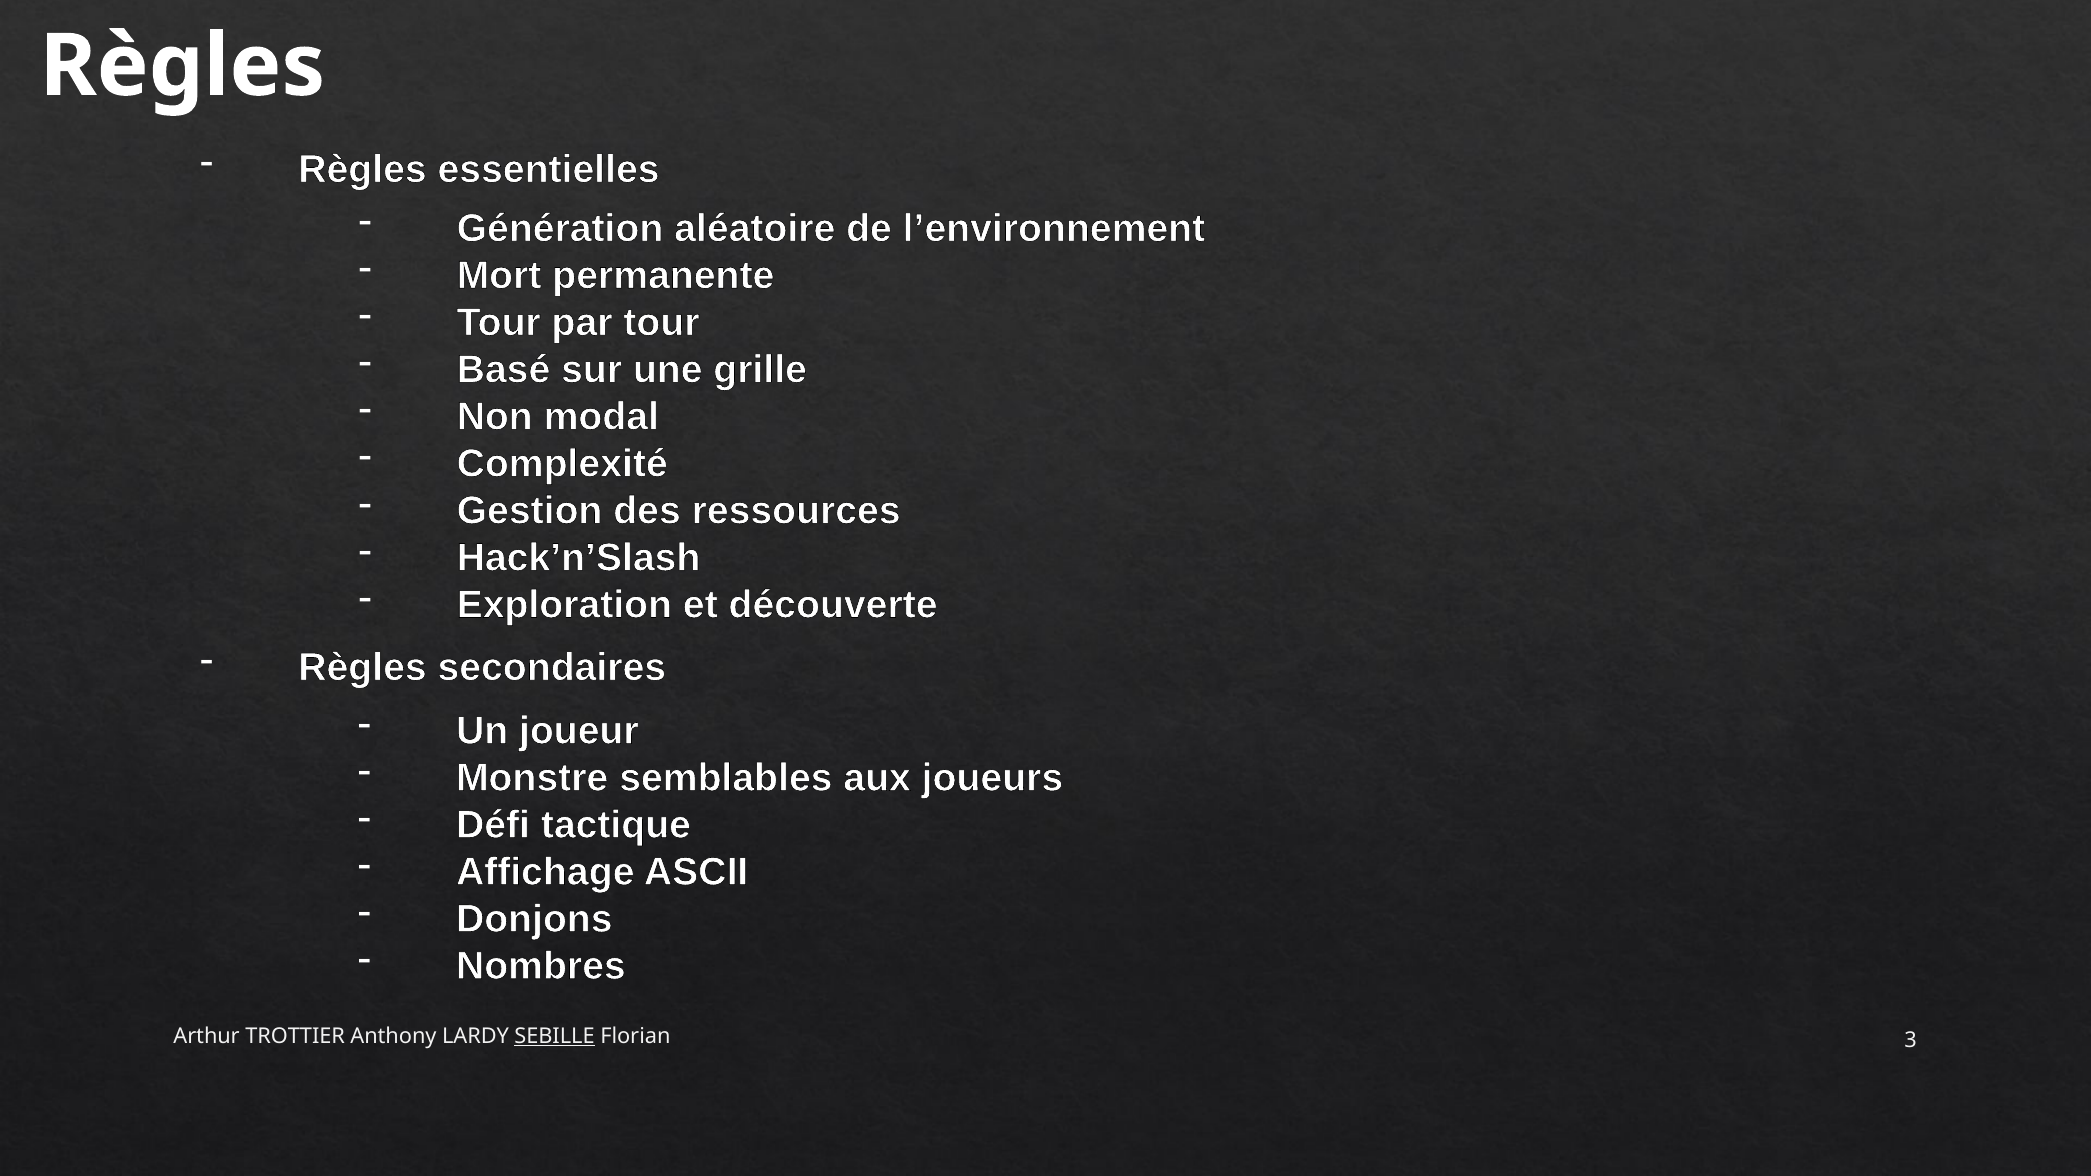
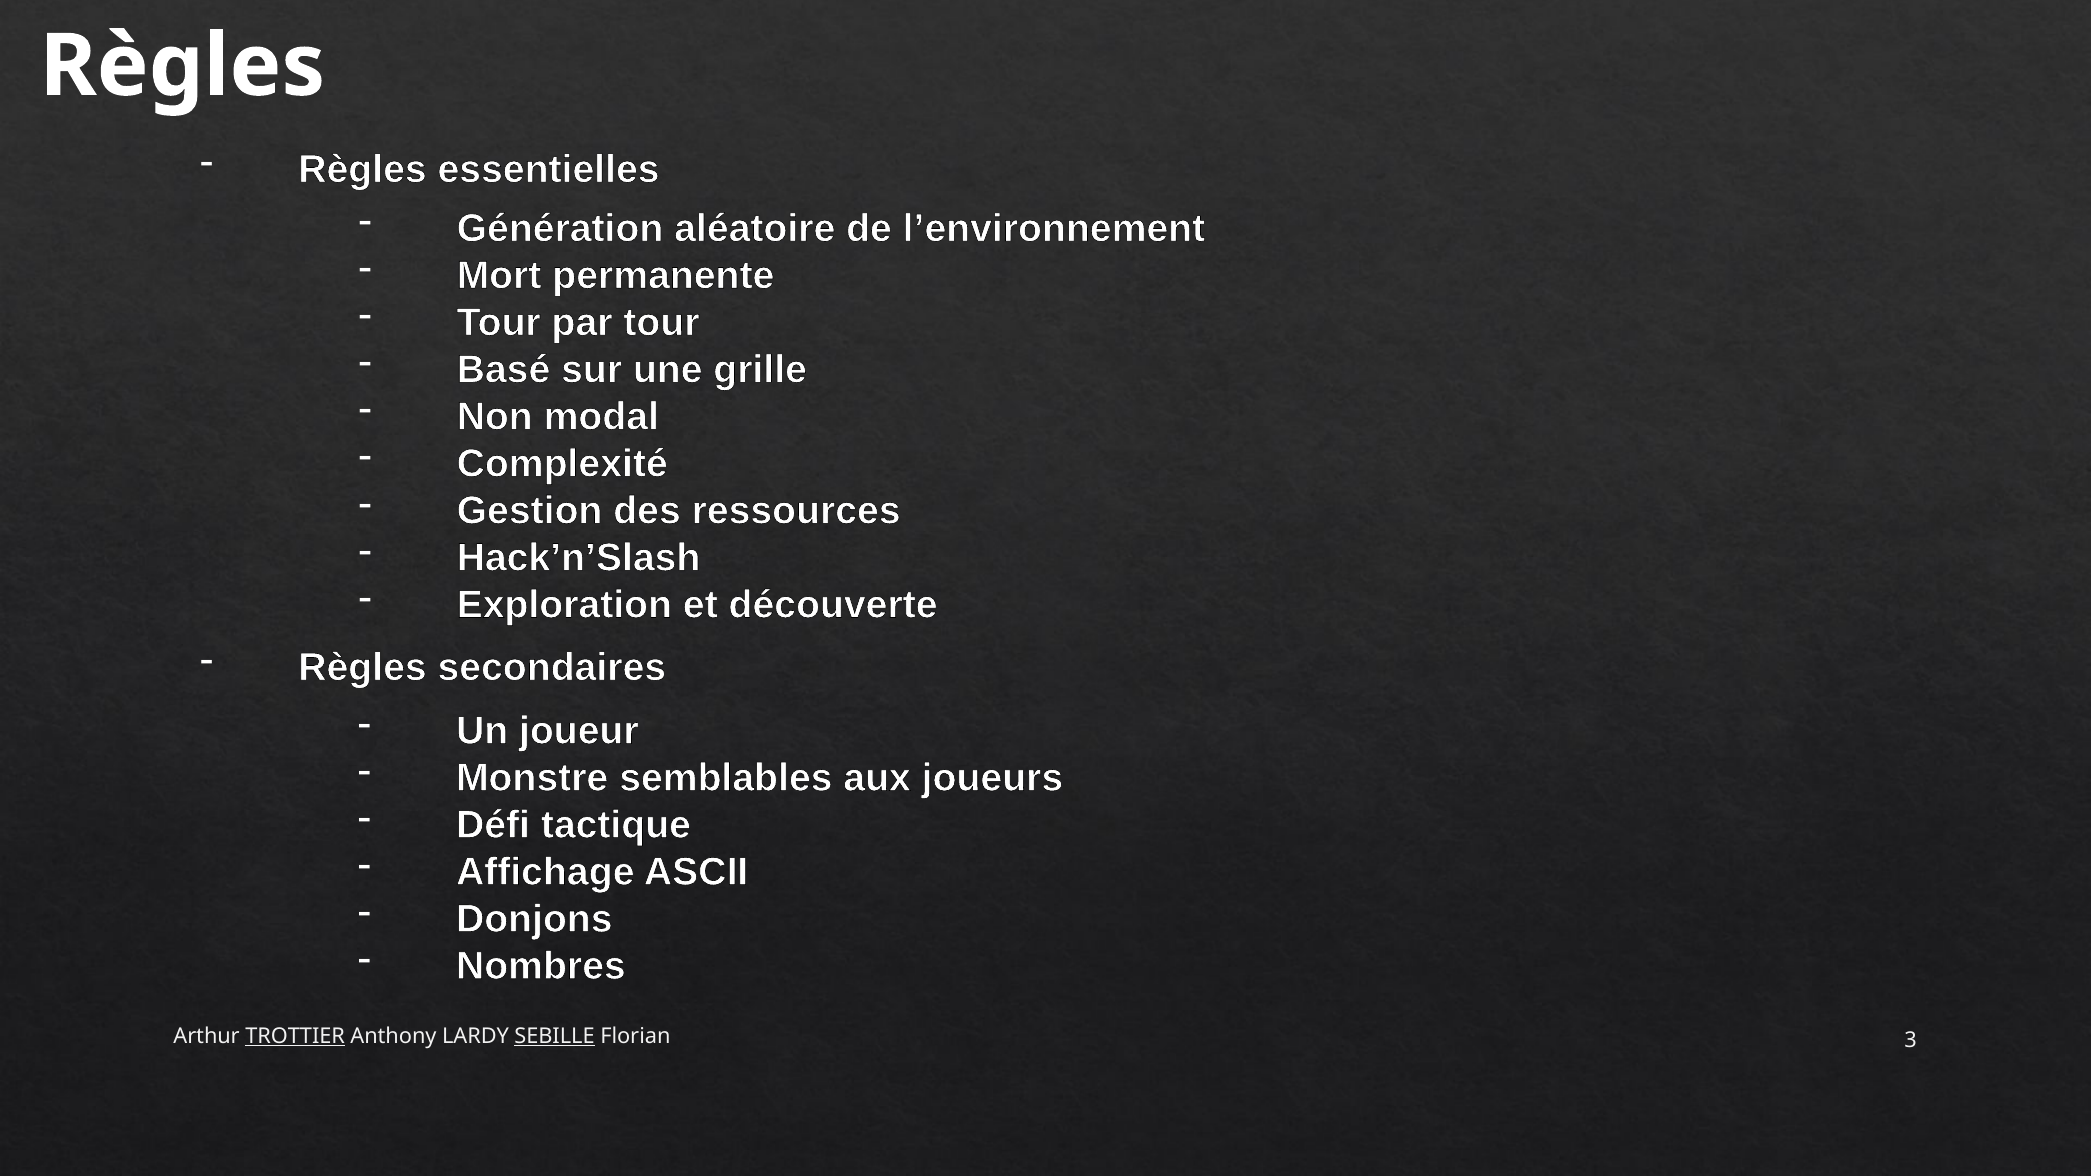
TROTTIER underline: none -> present (295, 1036)
